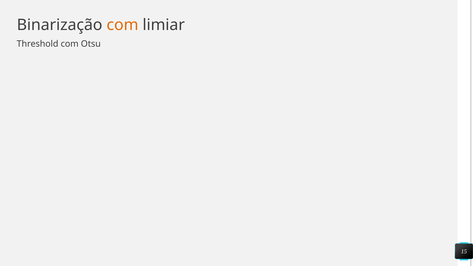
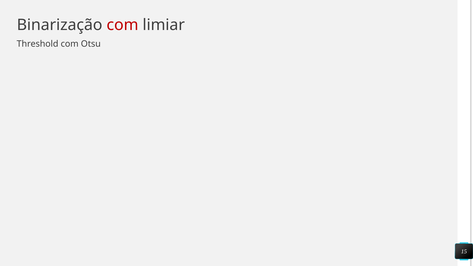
com colour: orange -> red (122, 25)
